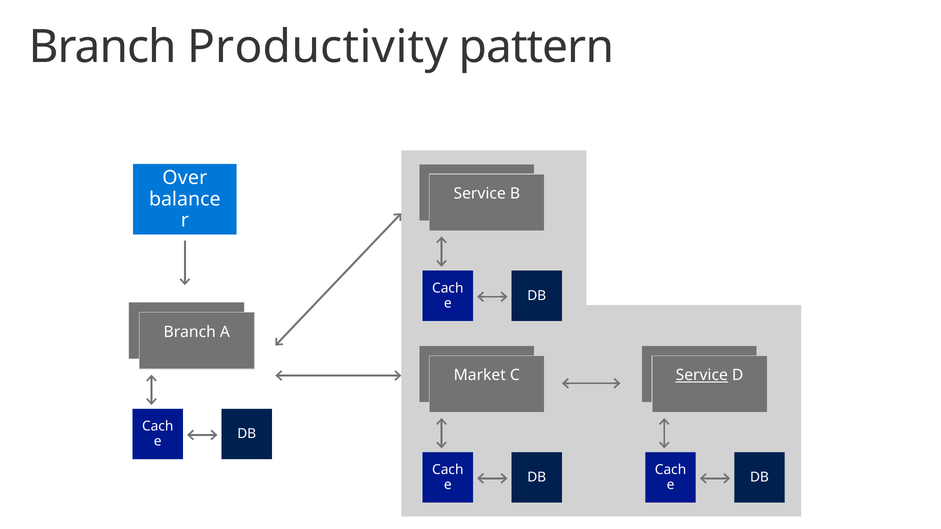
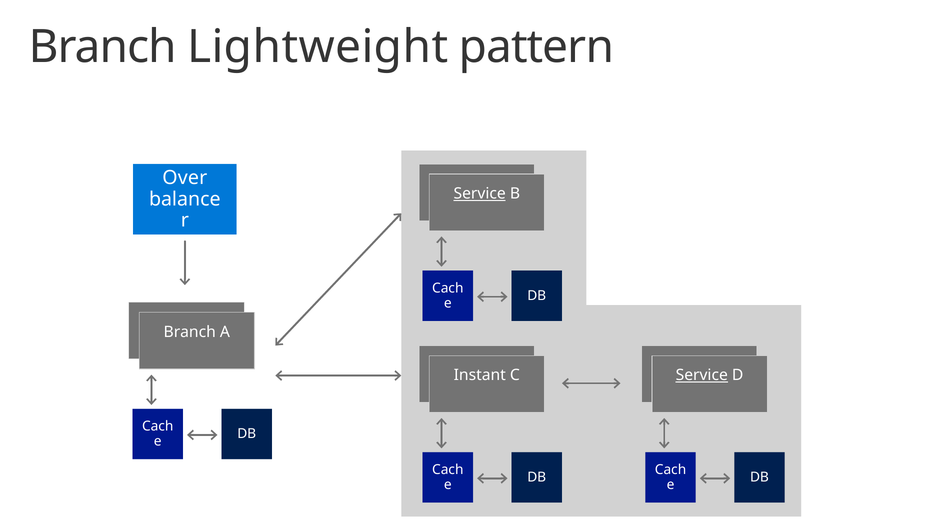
Productivity: Productivity -> Lightweight (318, 47)
Service underline: none -> present (480, 194)
Market: Market -> Instant (480, 375)
